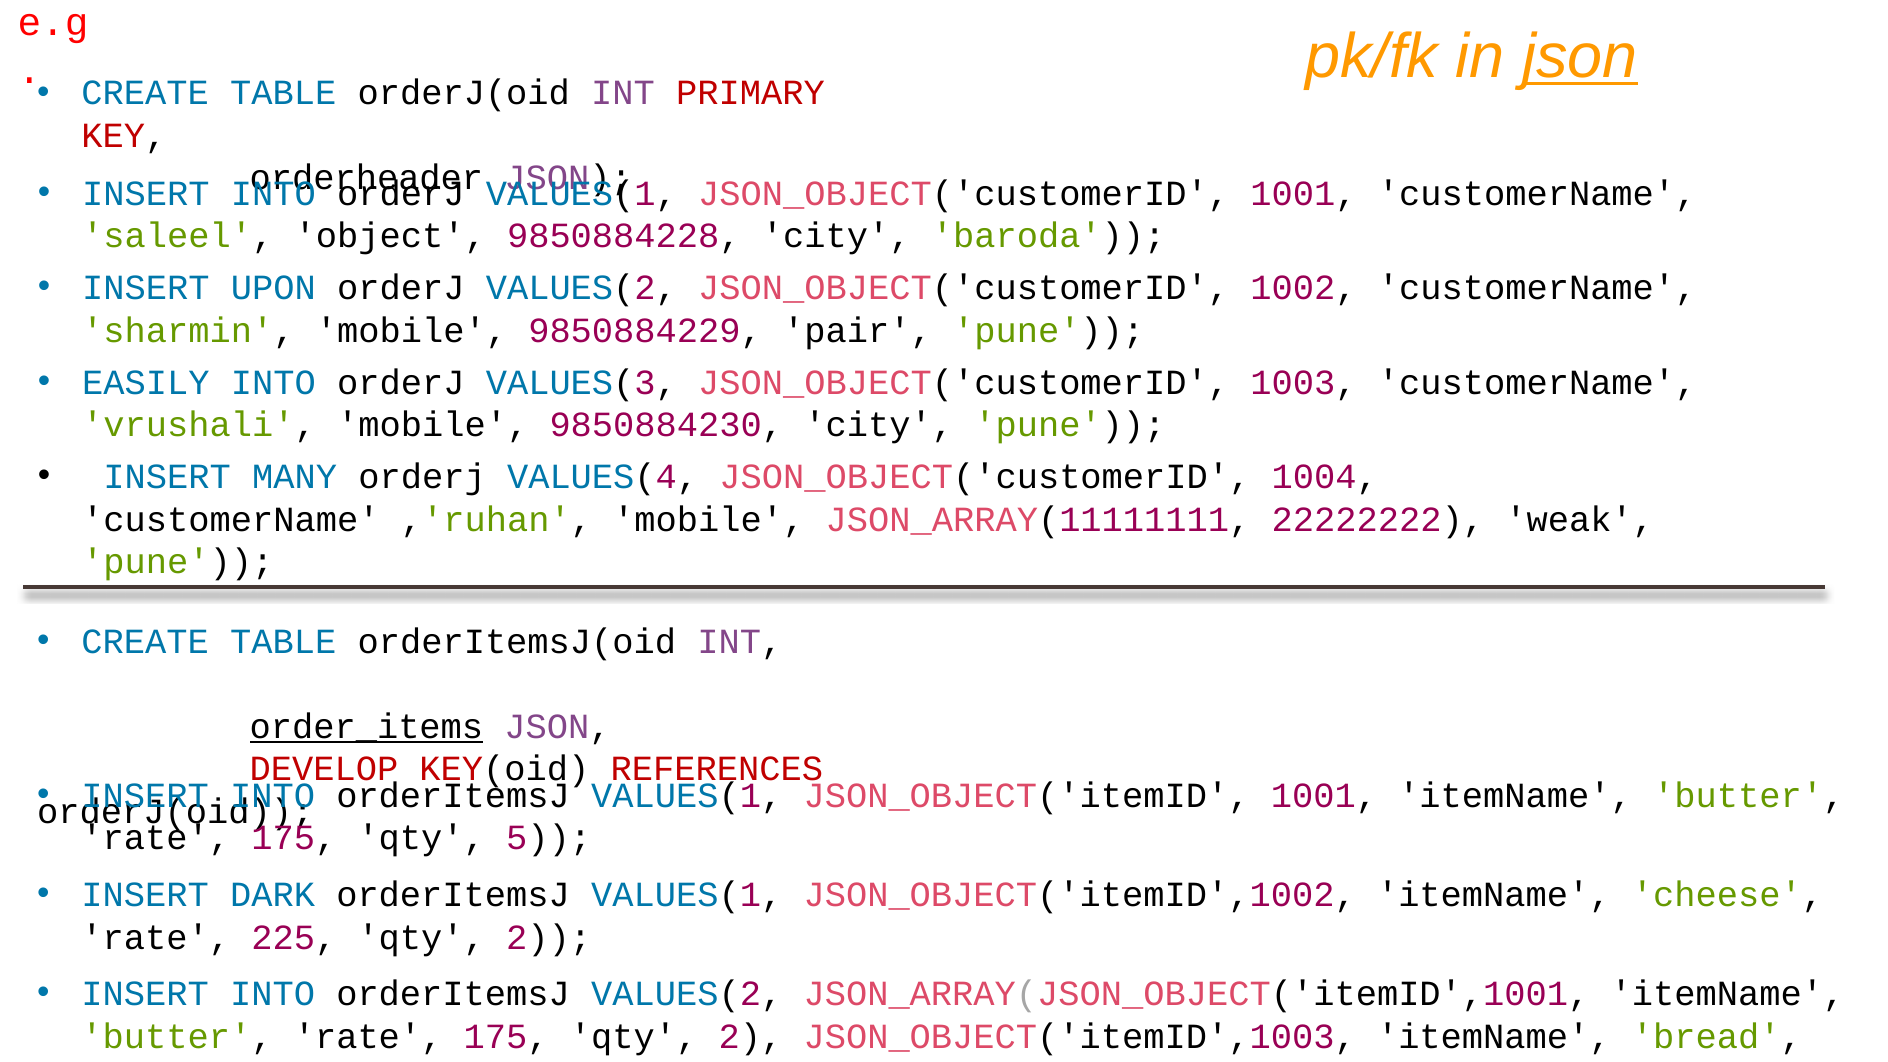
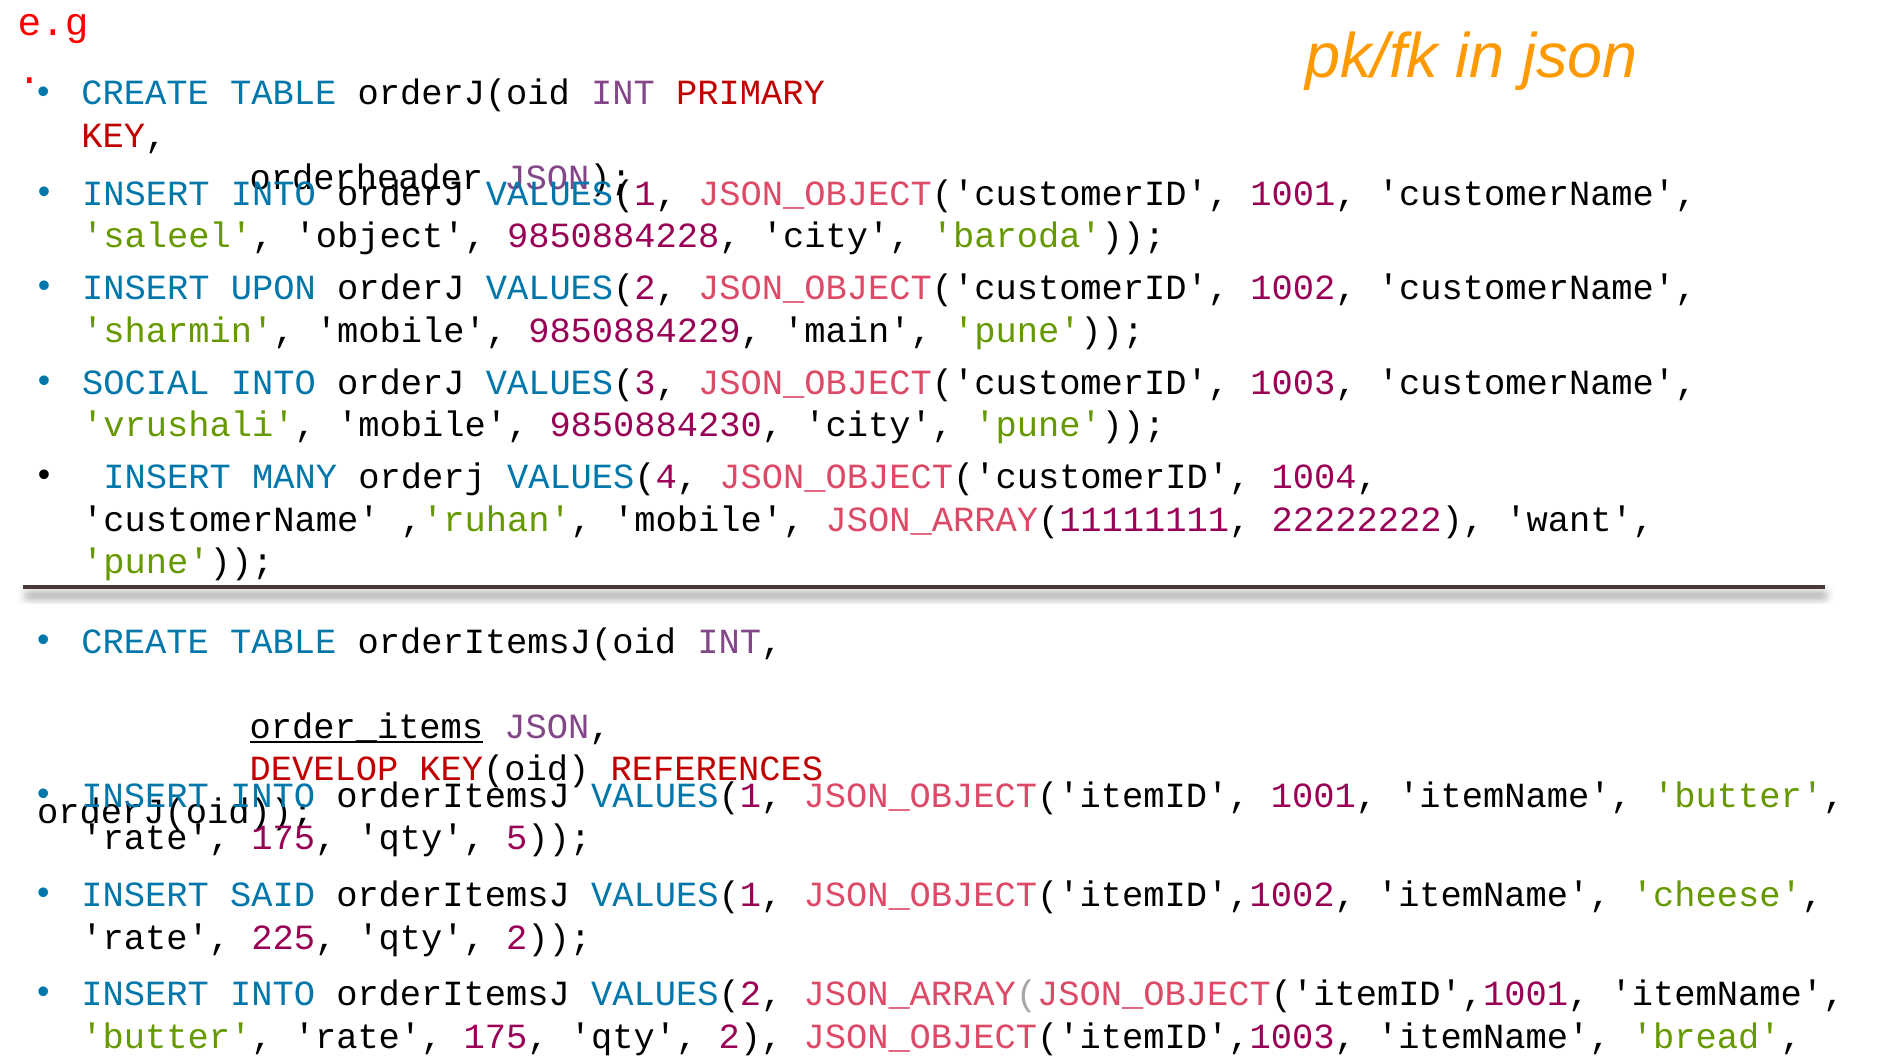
json underline: present -> none (1580, 56)
pair: pair -> main (857, 331)
EASILY: EASILY -> SOCIAL (146, 382)
weak: weak -> want (1580, 519)
DARK: DARK -> SAID (273, 895)
